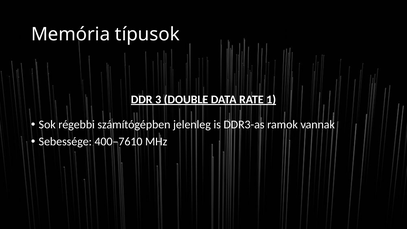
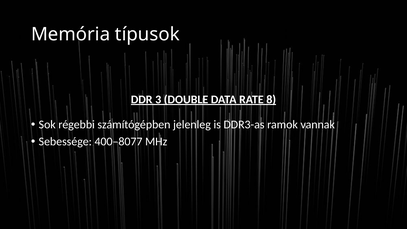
1: 1 -> 8 (271, 99)
400–7610: 400–7610 -> 400–8077 (118, 142)
